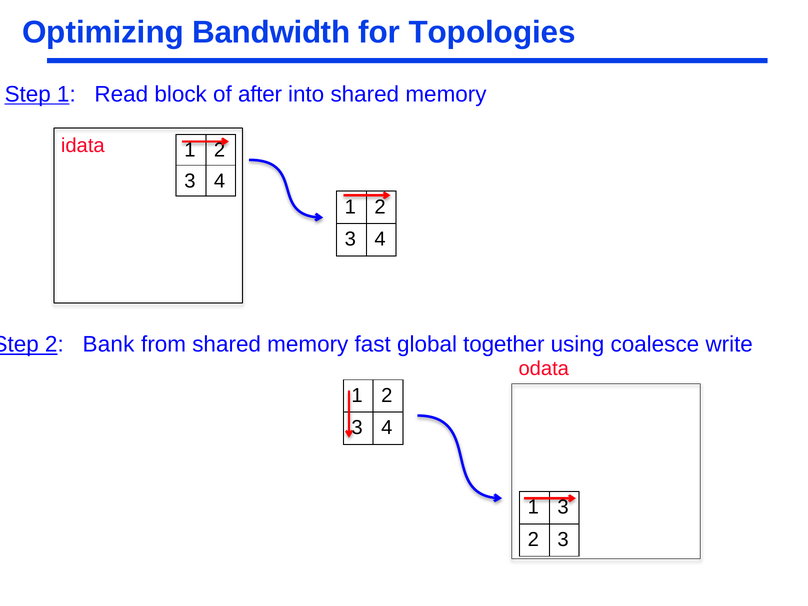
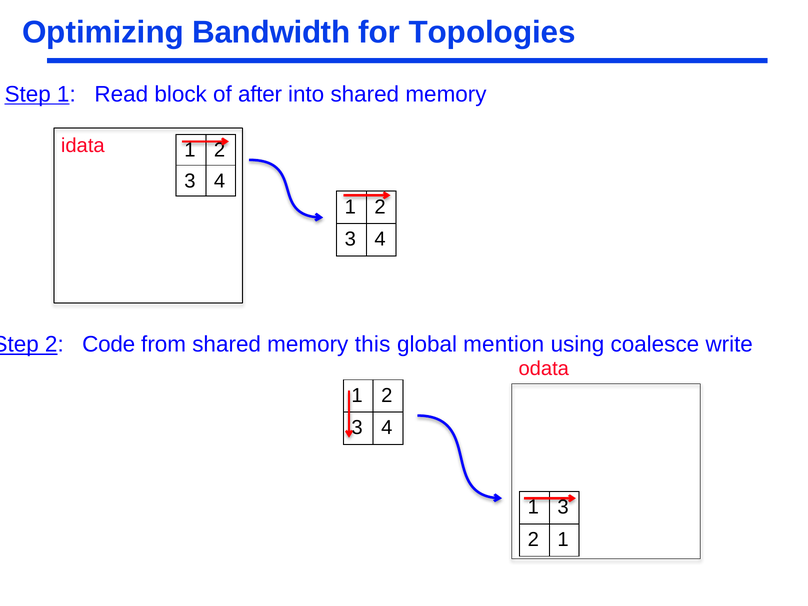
Bank: Bank -> Code (109, 344)
fast: fast -> this (373, 344)
together: together -> mention (504, 344)
3: 3 -> 1 (563, 540)
